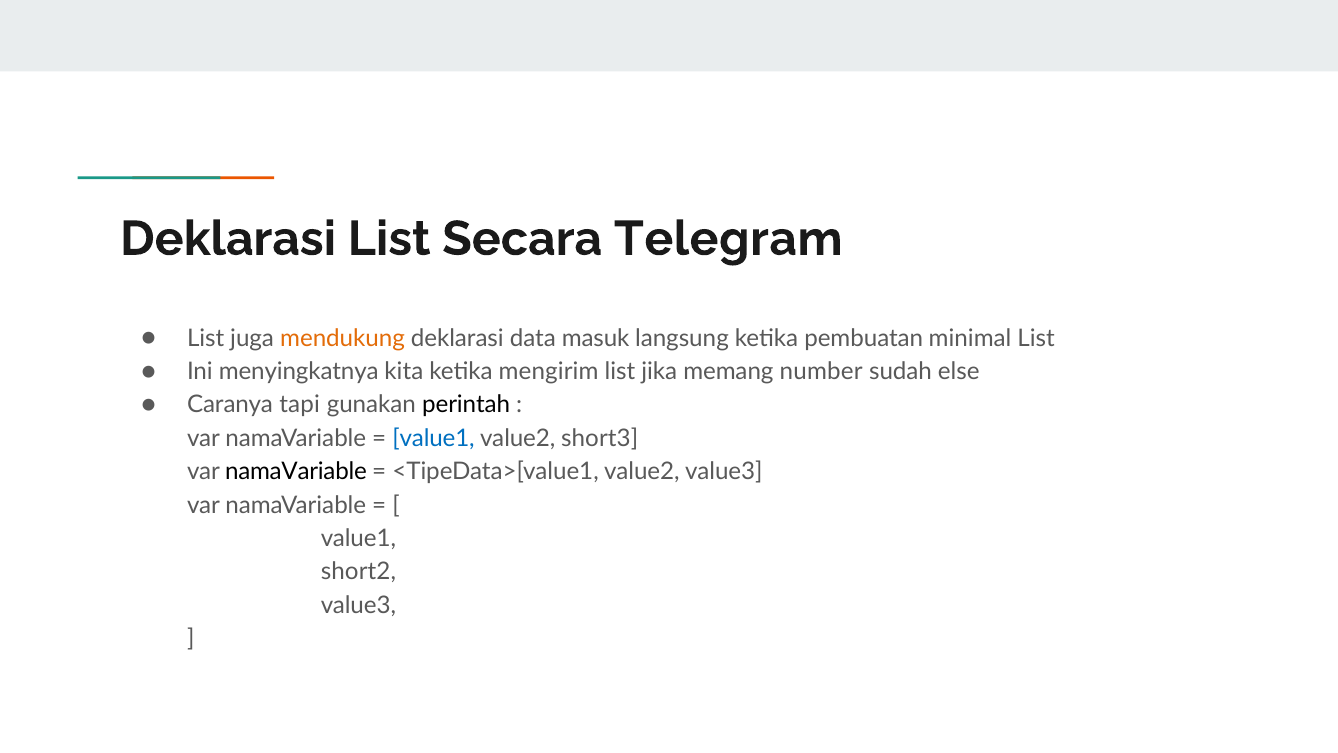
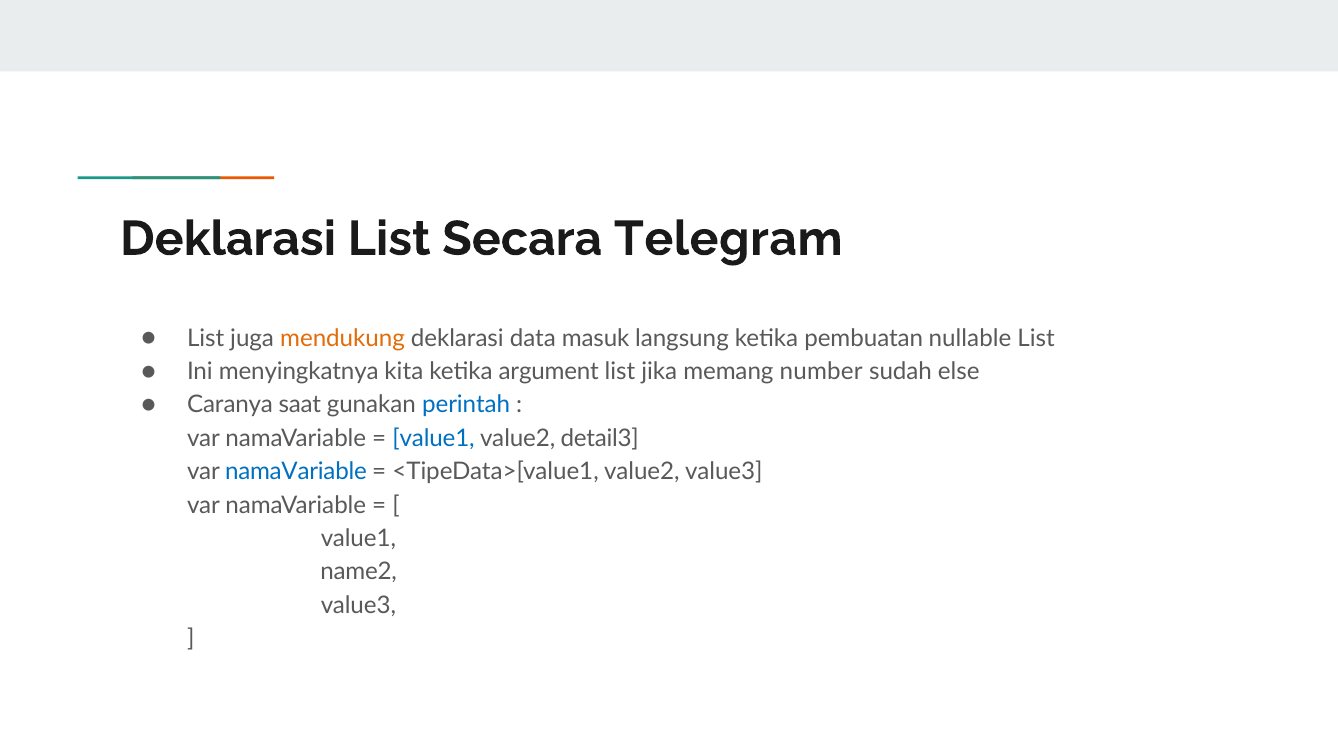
minimal: minimal -> nullable (970, 338)
mengirim: mengirim -> argument (549, 371)
tapi: tapi -> saat (300, 405)
perintah colour: black -> blue (466, 405)
short3: short3 -> detail3 (600, 438)
namaVariable colour: black -> blue (296, 471)
short2: short2 -> name2 (359, 572)
